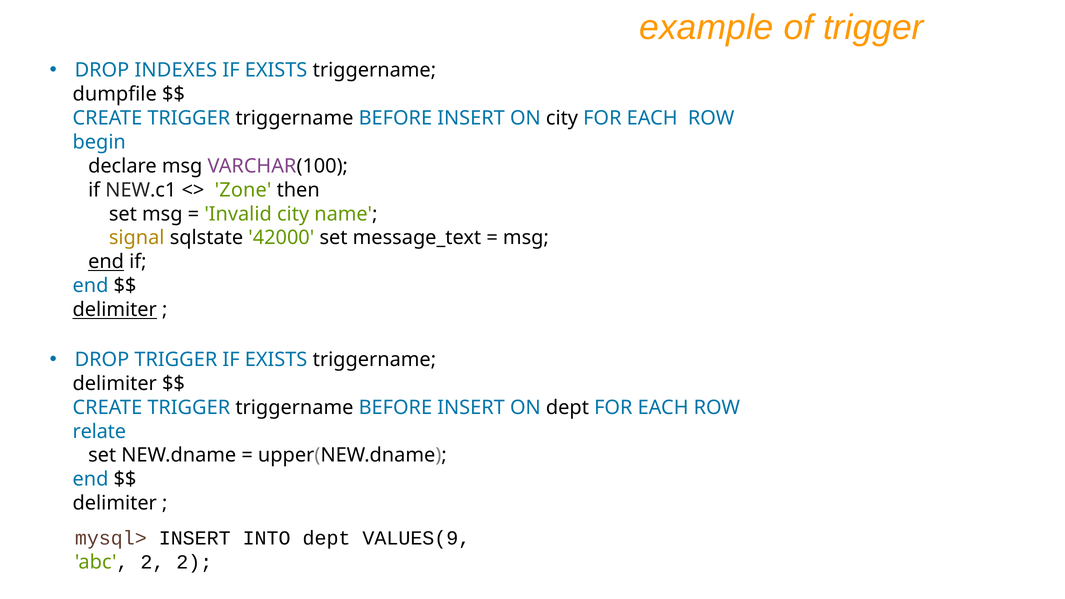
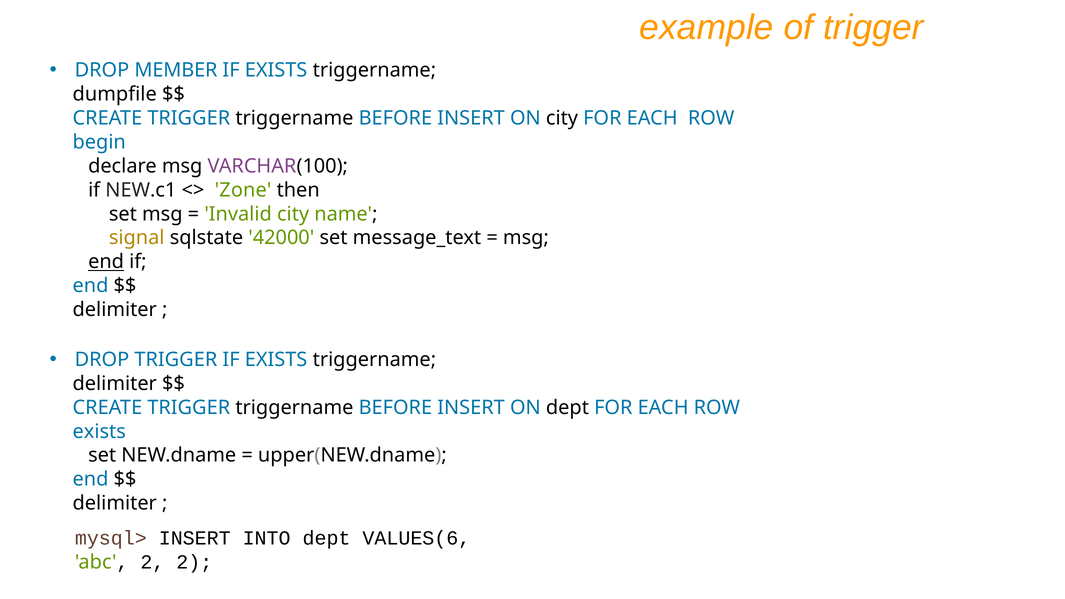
INDEXES: INDEXES -> MEMBER (176, 70)
delimiter underline: present -> none (115, 310)
relate: relate -> exists (99, 431)
VALUES(9: VALUES(9 -> VALUES(6 (416, 538)
